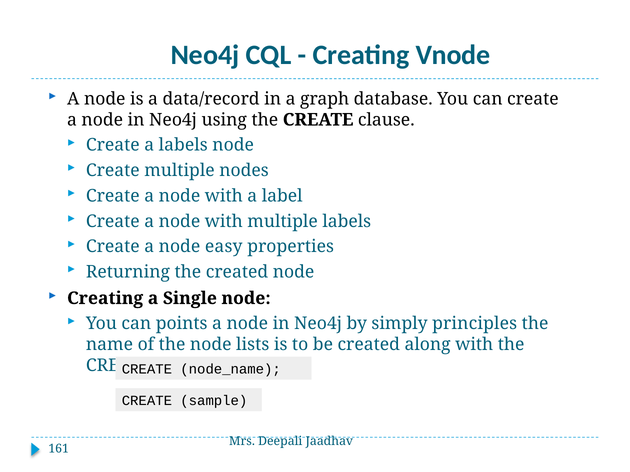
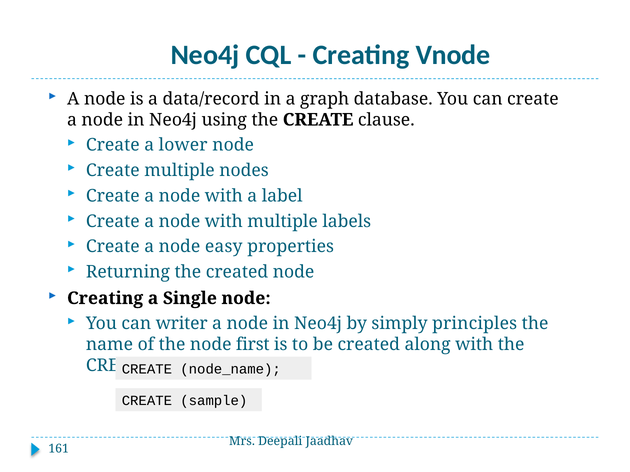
a labels: labels -> lower (183, 145)
points: points -> writer (182, 324)
lists: lists -> first (253, 345)
